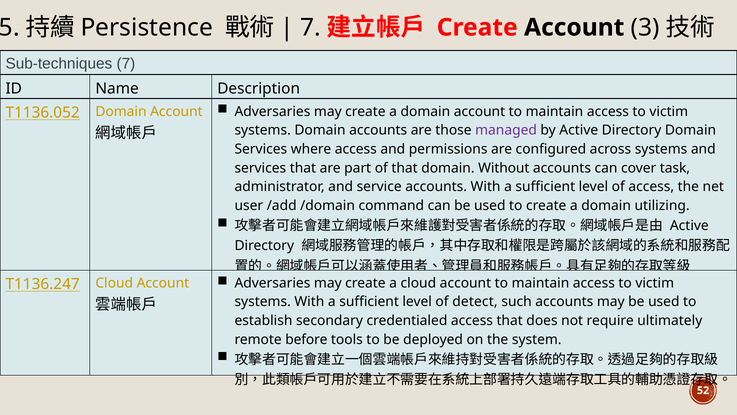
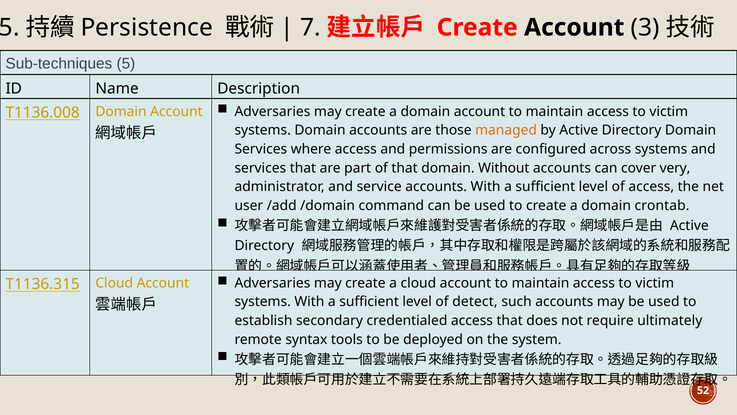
Sub-techniques 7: 7 -> 5 (126, 63)
T1136.052: T1136.052 -> T1136.008 (43, 113)
managed colour: purple -> orange (506, 130)
task: task -> very (675, 168)
utilizing: utilizing -> crontab (662, 205)
T1136.247: T1136.247 -> T1136.315 (43, 284)
before: before -> syntax (306, 339)
